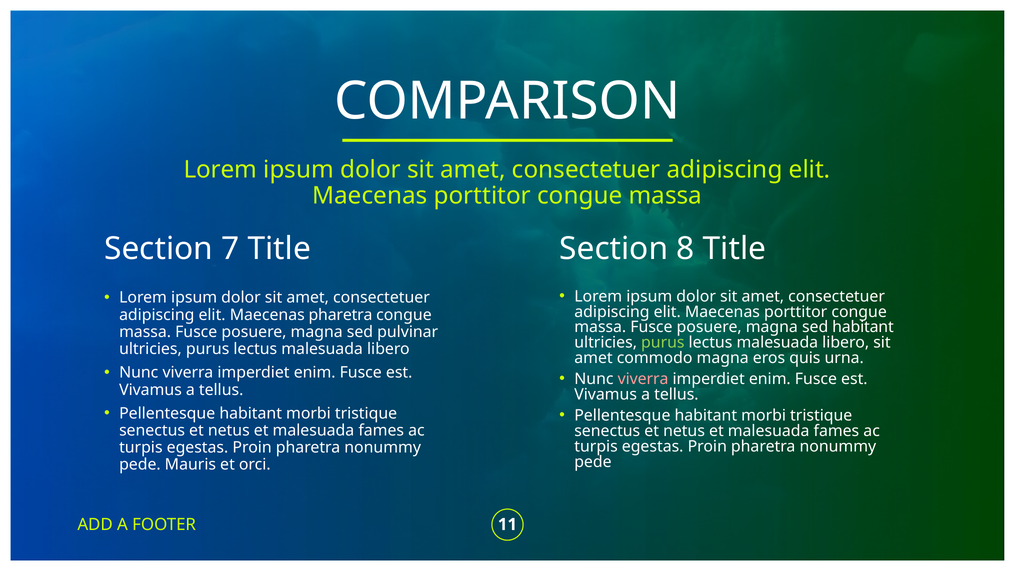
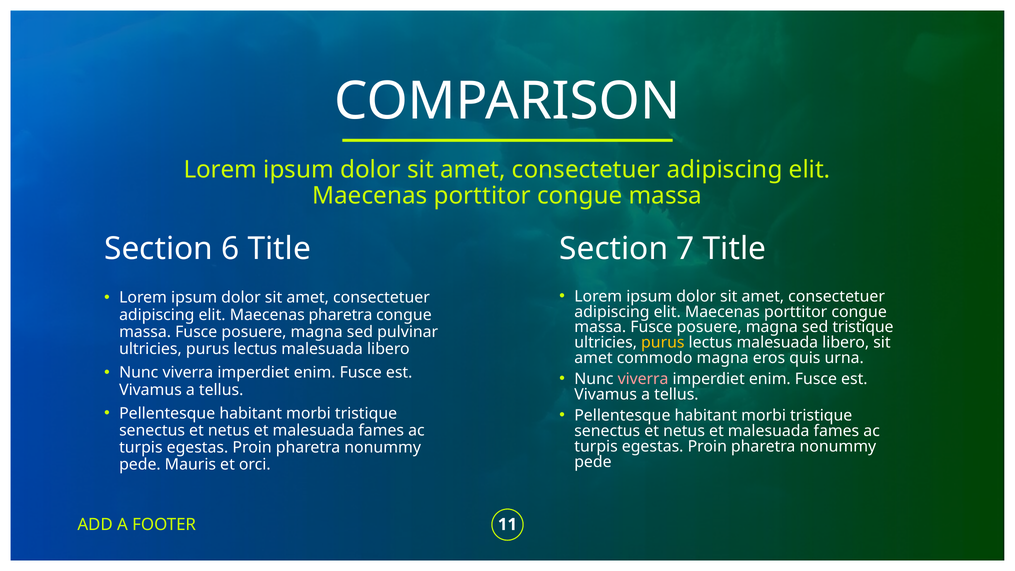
7: 7 -> 6 (230, 249)
8: 8 -> 7 (685, 249)
sed habitant: habitant -> tristique (863, 327)
purus colour: light green -> yellow (663, 343)
